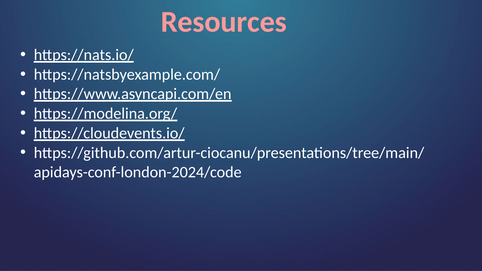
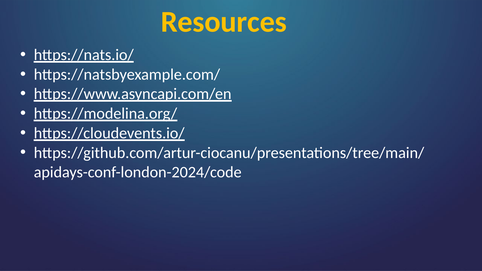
Resources colour: pink -> yellow (224, 22)
